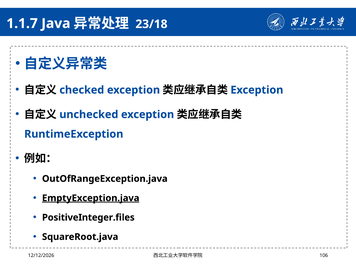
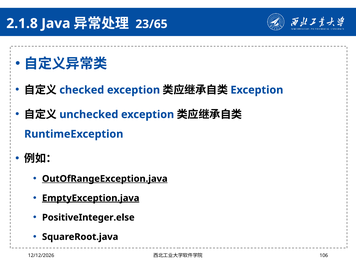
1.1.7: 1.1.7 -> 2.1.8 (22, 23)
23/18: 23/18 -> 23/65 (151, 24)
OutOfRangeException.java underline: none -> present (105, 179)
PositiveInteger.files: PositiveInteger.files -> PositiveInteger.else (88, 217)
